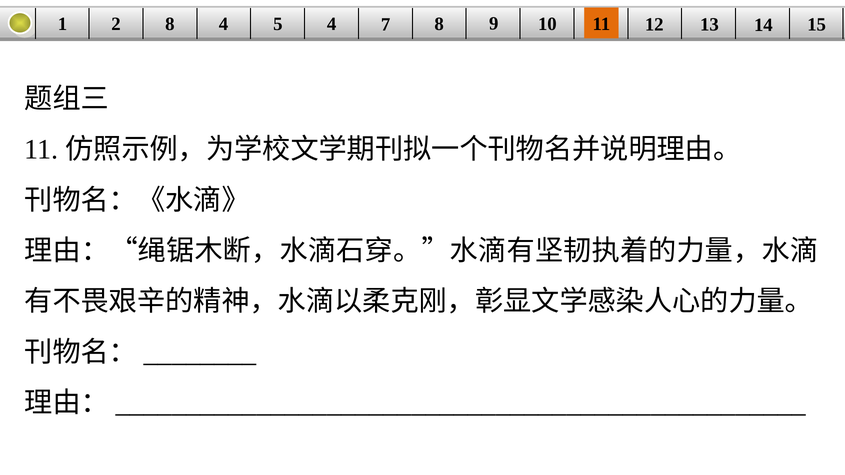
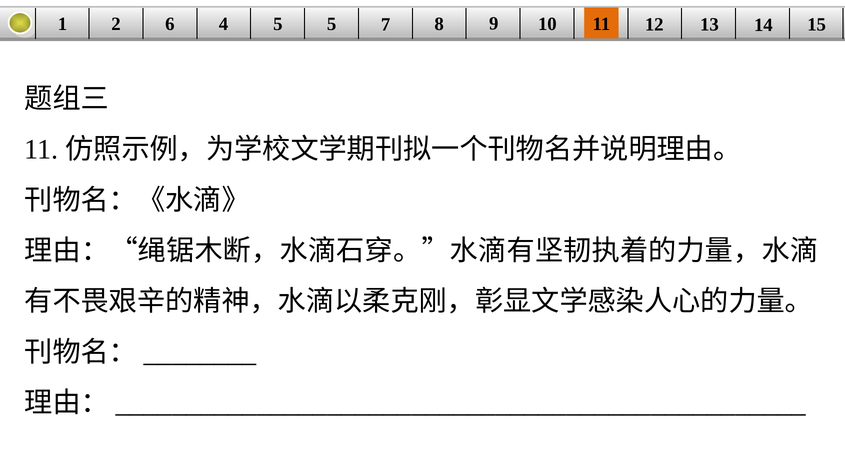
2 8: 8 -> 6 (170, 24)
5 4: 4 -> 5 (332, 24)
